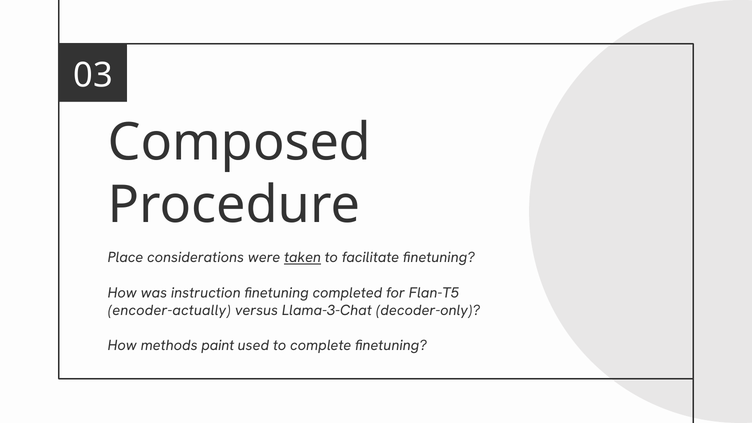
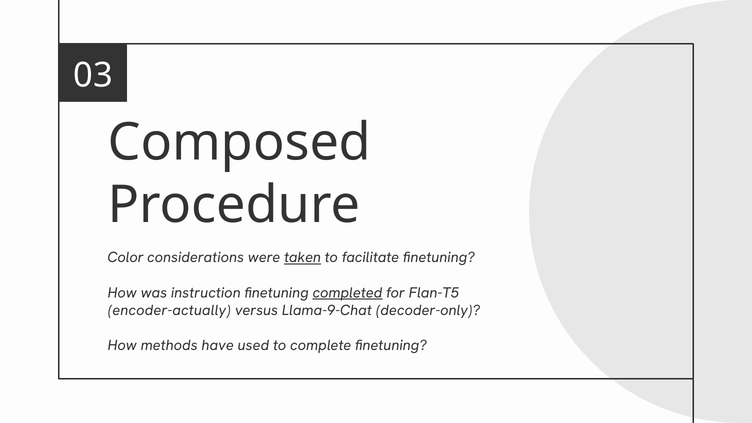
Place: Place -> Color (125, 258)
completed underline: none -> present (347, 293)
Llama-3-Chat: Llama-3-Chat -> Llama-9-Chat (327, 310)
paint: paint -> have (218, 345)
